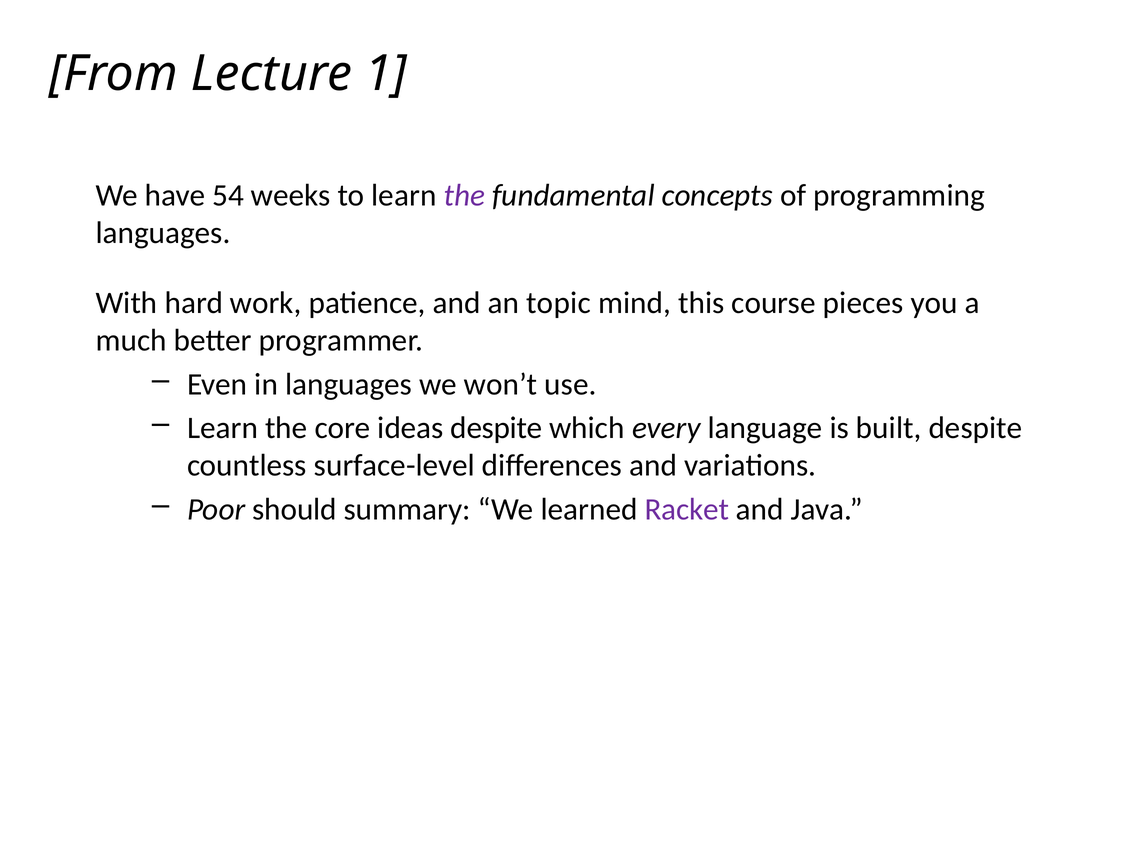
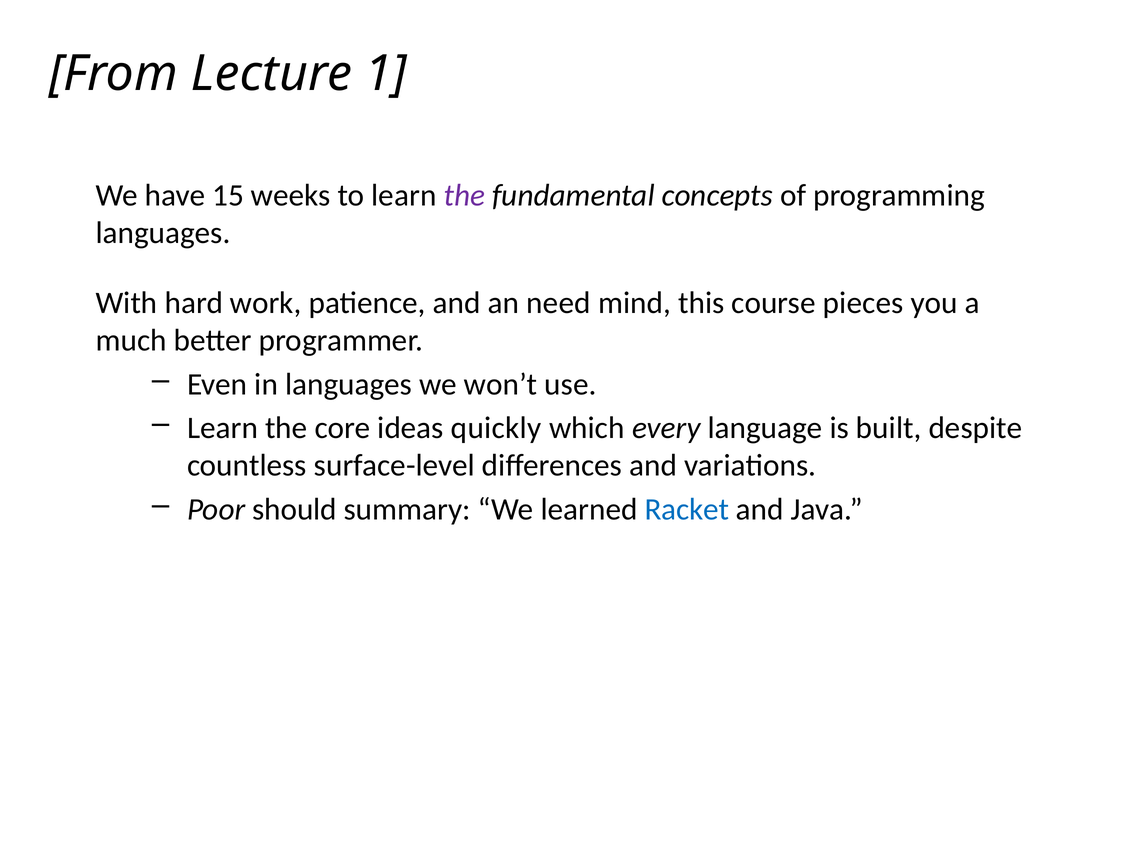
54: 54 -> 15 (228, 195)
topic: topic -> need (559, 303)
ideas despite: despite -> quickly (496, 428)
Racket colour: purple -> blue (687, 509)
